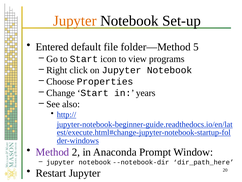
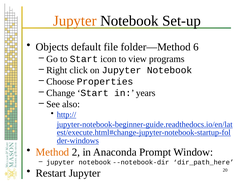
Entered: Entered -> Objects (52, 47)
5: 5 -> 6 (196, 47)
Method colour: purple -> orange (52, 152)
